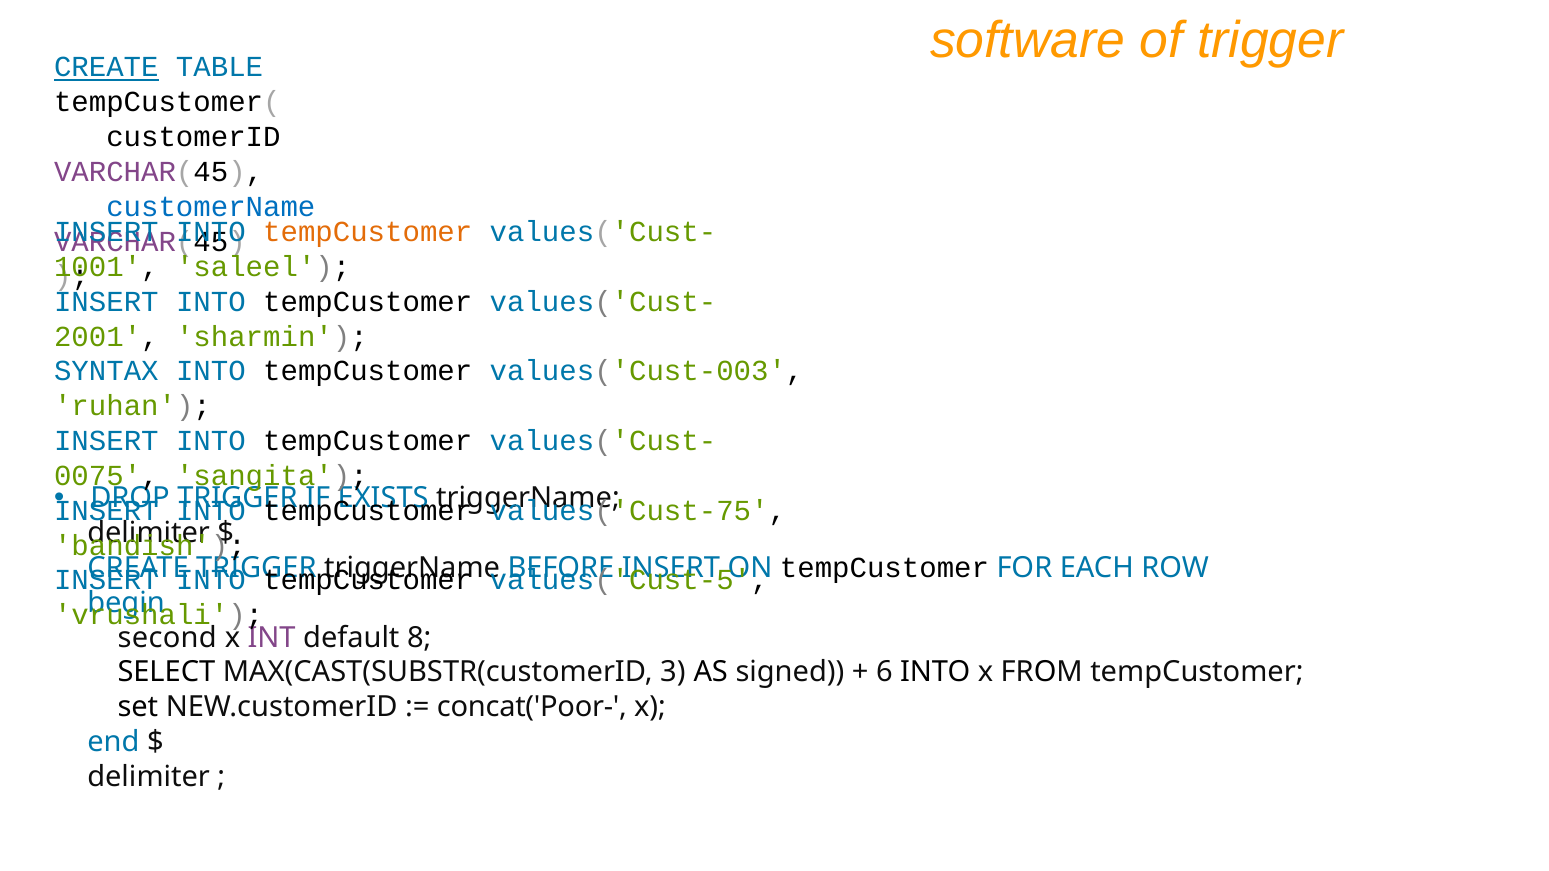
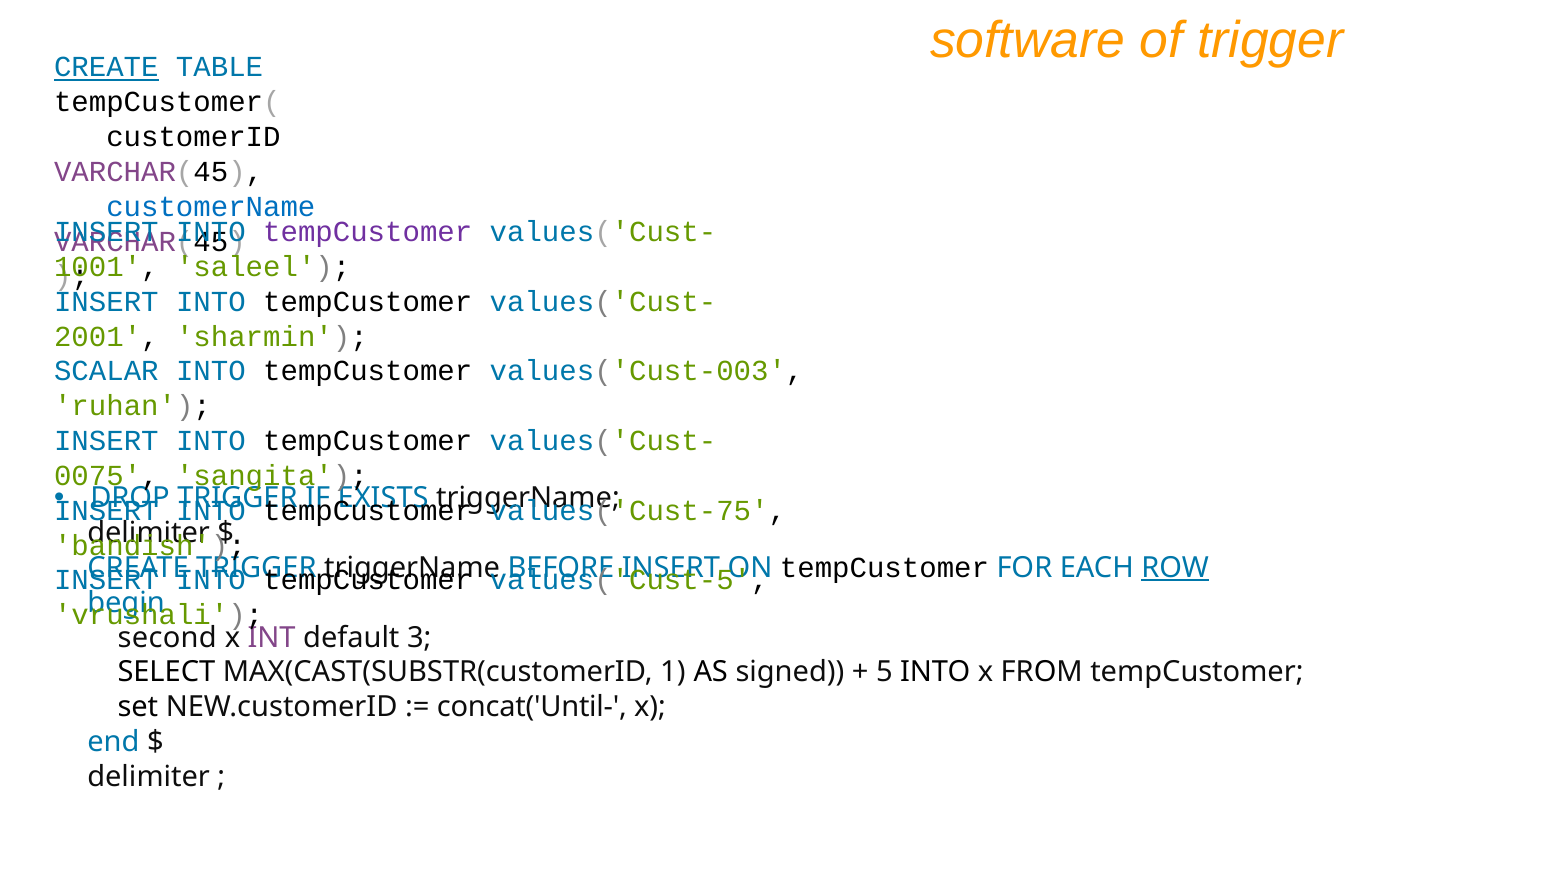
tempCustomer colour: orange -> purple (368, 232)
SYNTAX: SYNTAX -> SCALAR (106, 371)
ROW underline: none -> present (1175, 568)
8: 8 -> 3 (419, 638)
3: 3 -> 1 (673, 673)
6: 6 -> 5 (884, 673)
concat('Poor-: concat('Poor- -> concat('Until- (532, 707)
